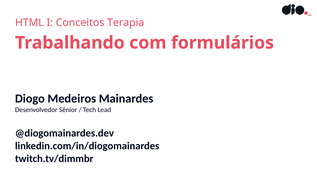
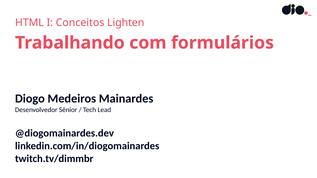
Terapia: Terapia -> Lighten (126, 23)
